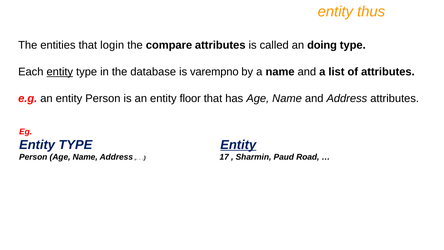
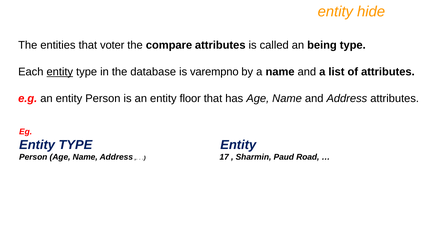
thus: thus -> hide (371, 12)
login: login -> voter (112, 45)
doing: doing -> being (322, 45)
Entity underline: present -> none (238, 145)
